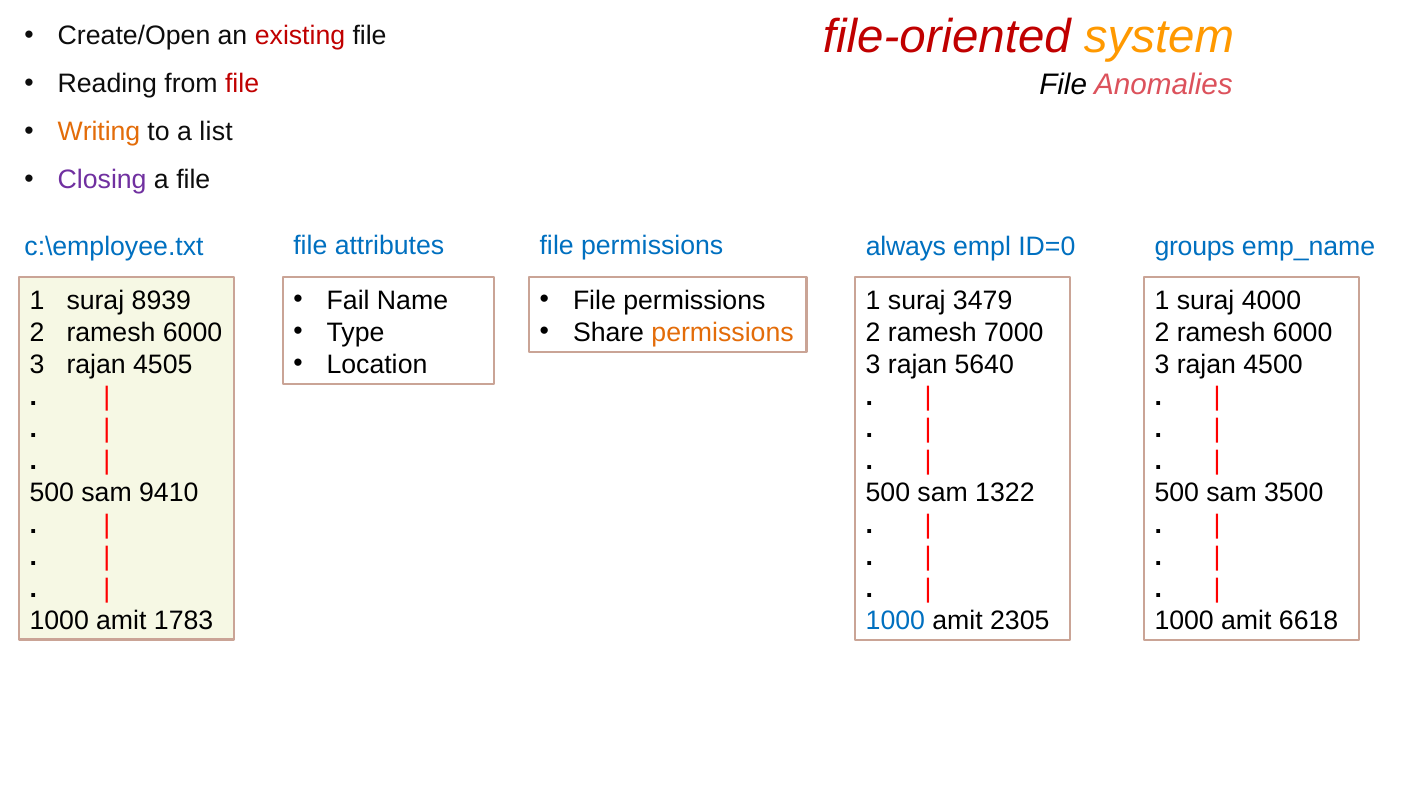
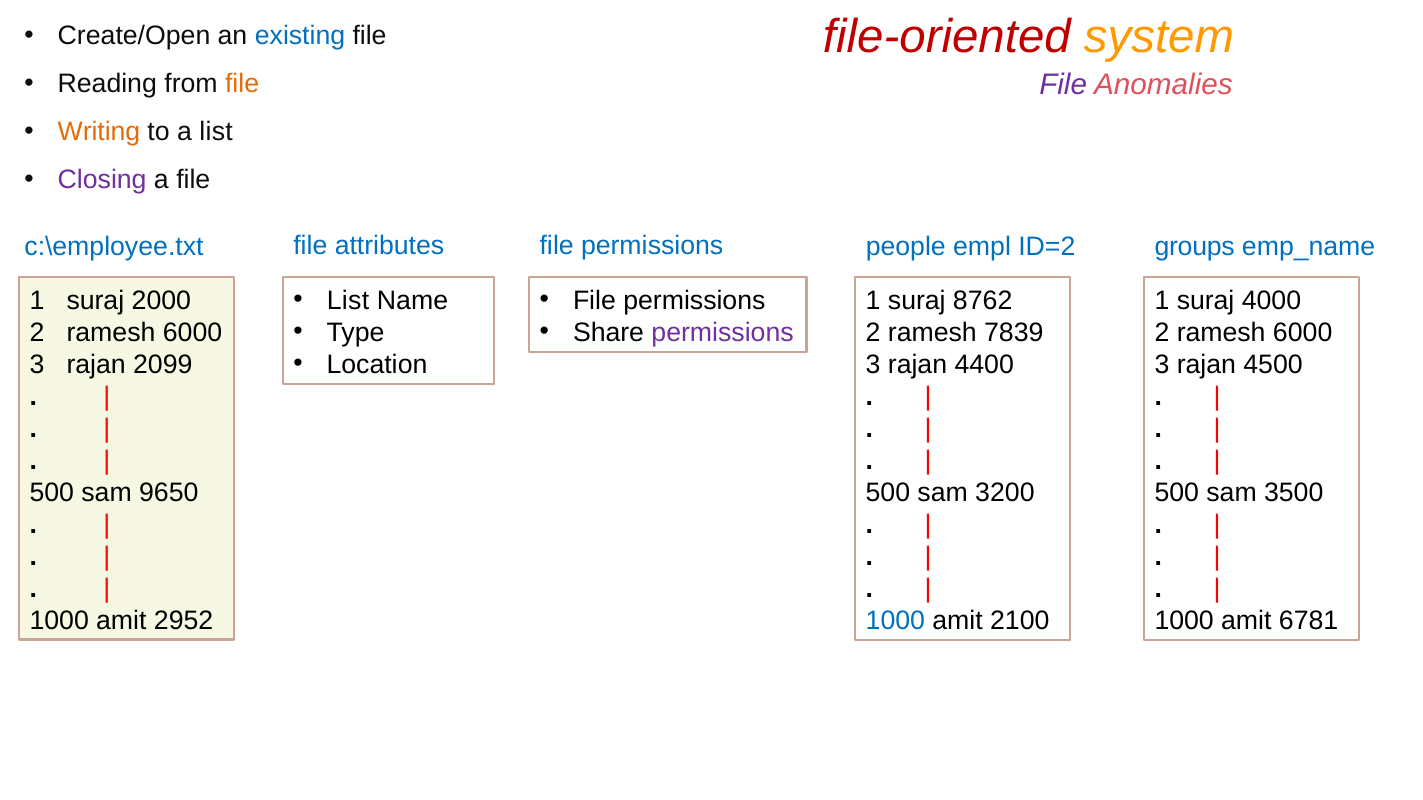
existing colour: red -> blue (300, 36)
file colour: red -> orange (242, 84)
File colour: black -> purple (1063, 85)
always: always -> people (906, 247)
ID=0: ID=0 -> ID=2 (1047, 247)
Fail: Fail -> List (348, 301)
8939: 8939 -> 2000 (161, 300)
3479: 3479 -> 8762 (983, 301)
permissions colour: orange -> purple (723, 333)
7000: 7000 -> 7839 (1014, 333)
4505: 4505 -> 2099 (163, 364)
5640: 5640 -> 4400 (984, 365)
9410: 9410 -> 9650 (169, 493)
1322: 1322 -> 3200 (1005, 493)
1783: 1783 -> 2952 (184, 621)
2305: 2305 -> 2100 (1020, 621)
6618: 6618 -> 6781 (1309, 621)
